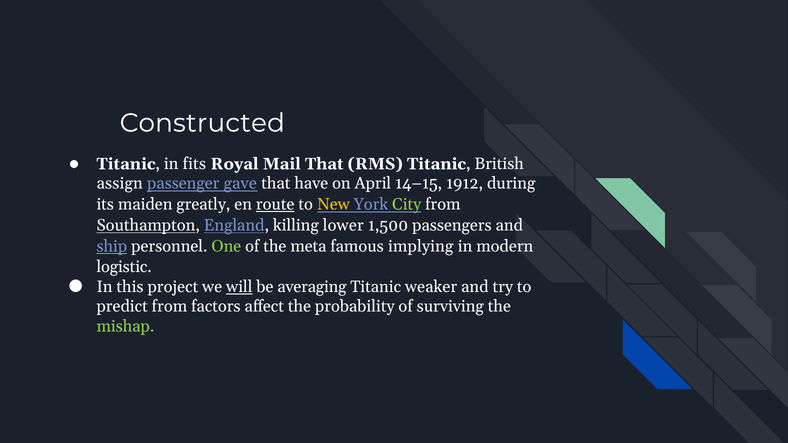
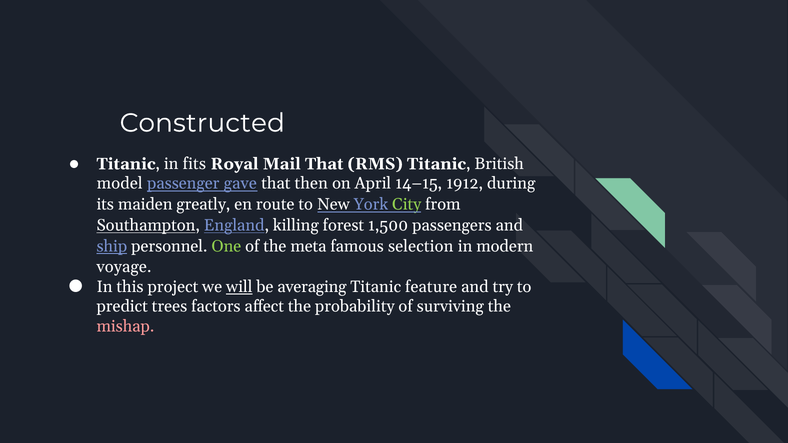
assign: assign -> model (120, 184)
have: have -> then (311, 184)
route underline: present -> none (275, 205)
New colour: yellow -> white (334, 205)
lower: lower -> forest (343, 225)
implying: implying -> selection (421, 246)
logistic: logistic -> voyage (124, 267)
weaker: weaker -> feature (431, 287)
predict from: from -> trees (169, 307)
mishap colour: light green -> pink (125, 326)
